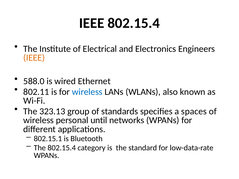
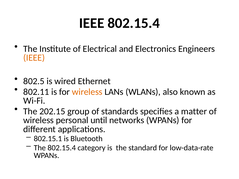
588.0: 588.0 -> 802.5 (34, 81)
wireless colour: blue -> orange (87, 92)
323.13: 323.13 -> 202.15 (52, 111)
spaces: spaces -> matter (194, 111)
